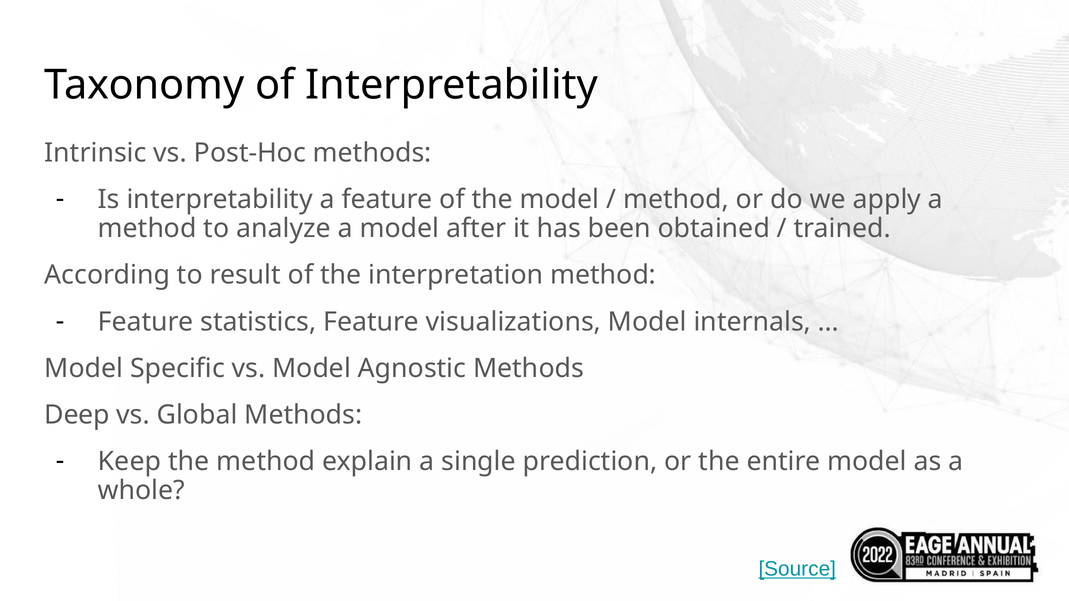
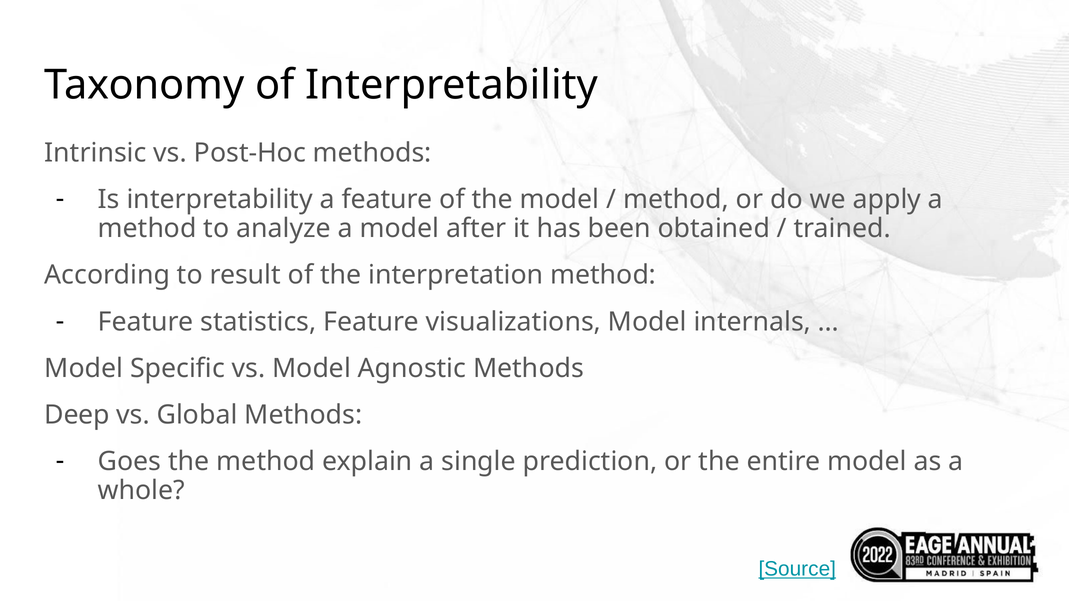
Keep: Keep -> Goes (130, 462)
